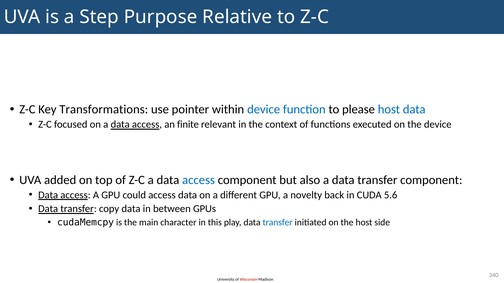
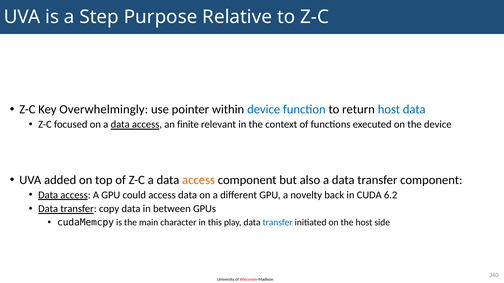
Transformations: Transformations -> Overwhelmingly (104, 110)
please: please -> return (358, 110)
access colour: blue -> orange (199, 180)
5.6: 5.6 -> 6.2 (391, 195)
